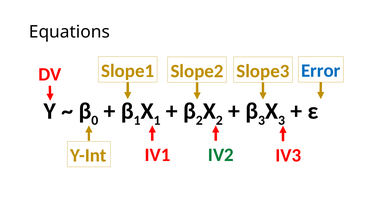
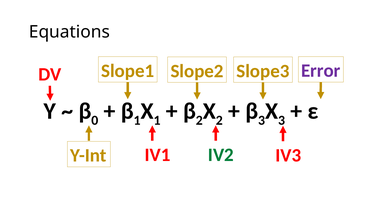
Error colour: blue -> purple (321, 71)
